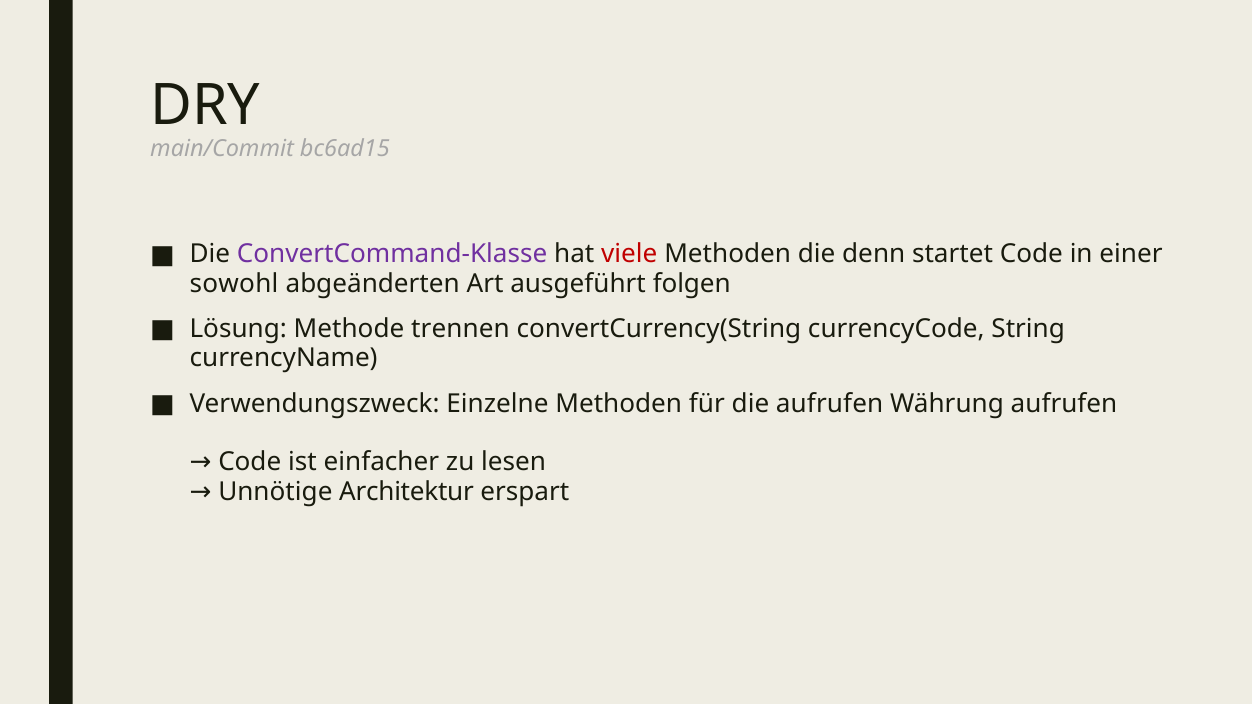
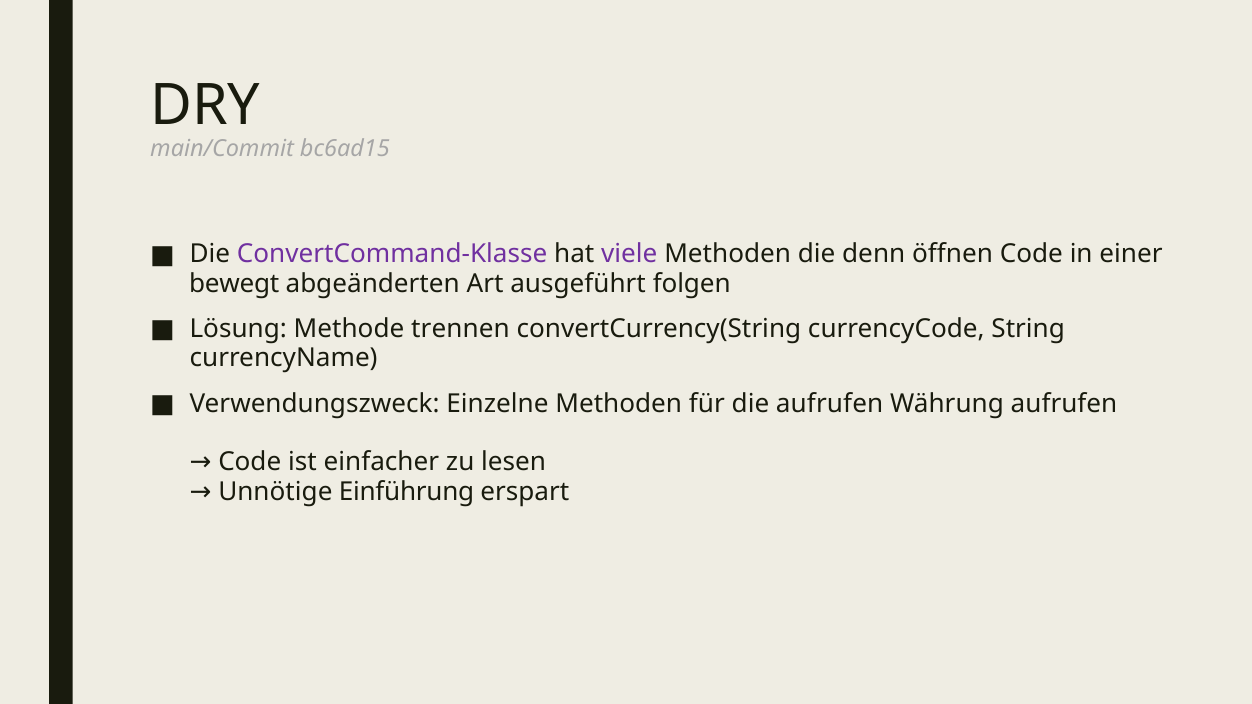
viele colour: red -> purple (629, 254)
startet: startet -> öffnen (953, 254)
sowohl: sowohl -> bewegt (234, 284)
Architektur: Architektur -> Einführung (407, 492)
